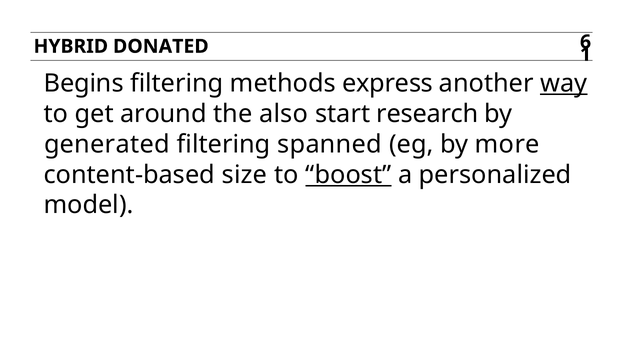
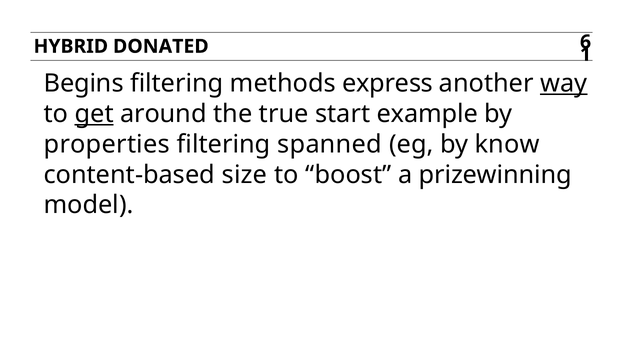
get underline: none -> present (94, 114)
also: also -> true (284, 114)
research: research -> example (427, 114)
generated: generated -> properties (107, 144)
more: more -> know (507, 144)
boost underline: present -> none (348, 175)
personalized: personalized -> prizewinning (495, 175)
